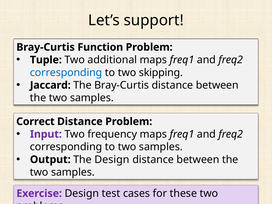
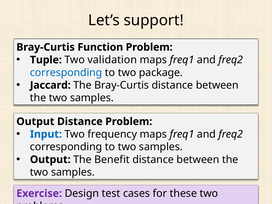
additional: additional -> validation (112, 60)
skipping: skipping -> package (161, 72)
Correct: Correct -> Output (35, 121)
Input colour: purple -> blue (46, 134)
The Design: Design -> Benefit (112, 159)
